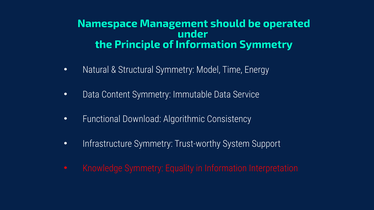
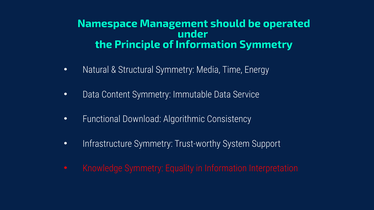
Model: Model -> Media (208, 70)
